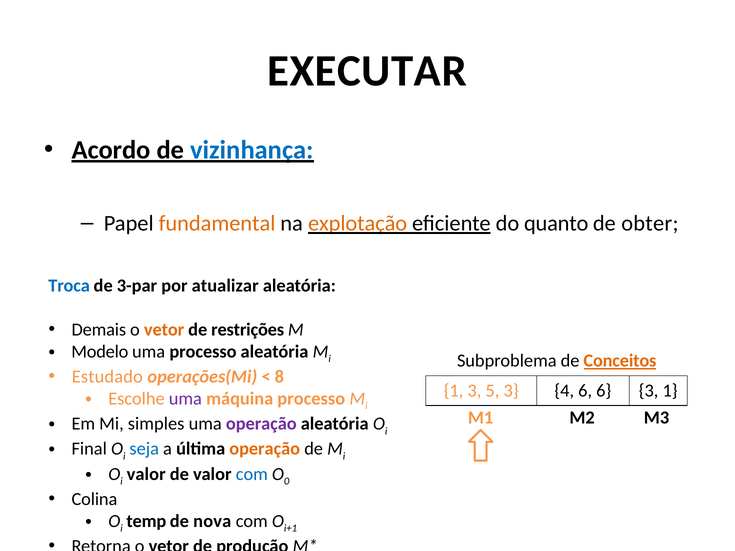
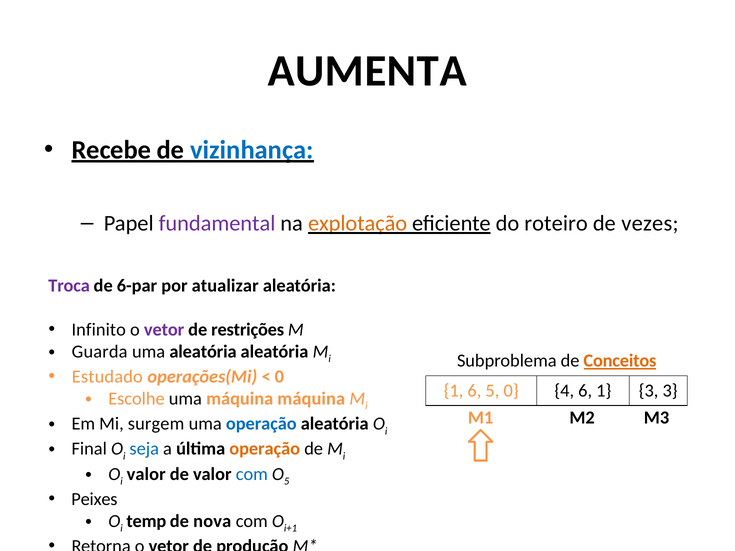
EXECUTAR: EXECUTAR -> AUMENTA (367, 71)
Acordo: Acordo -> Recebe (111, 150)
fundamental colour: orange -> purple (217, 223)
quanto: quanto -> roteiro (556, 223)
obter: obter -> vezes (650, 223)
Troca colour: blue -> purple (69, 286)
3-par: 3-par -> 6-par (137, 286)
Demais: Demais -> Infinito (99, 330)
vetor colour: orange -> purple (164, 330)
Modelo: Modelo -> Guarda (100, 352)
uma processo: processo -> aleatória (203, 352)
8: 8 -> 0 (279, 377)
1 3: 3 -> 6 (474, 391)
5 3: 3 -> 0 (511, 391)
6 6: 6 -> 1 (604, 391)
3 1: 1 -> 3 (670, 391)
uma colour: purple -> black (185, 399)
máquina processo: processo -> máquina (311, 399)
simples: simples -> surgem (156, 424)
operação colour: purple -> blue (261, 424)
O 0: 0 -> 5 (287, 481)
Colina: Colina -> Peixes (94, 499)
